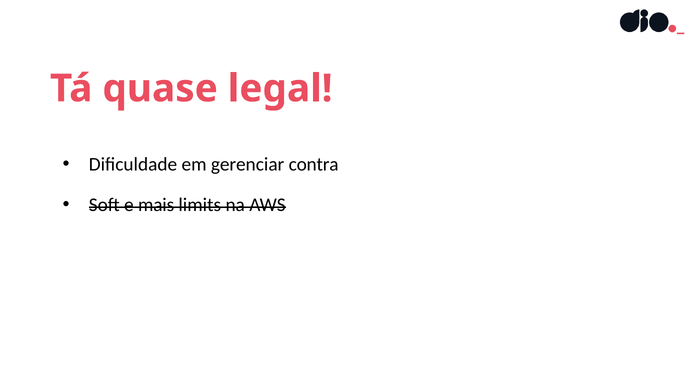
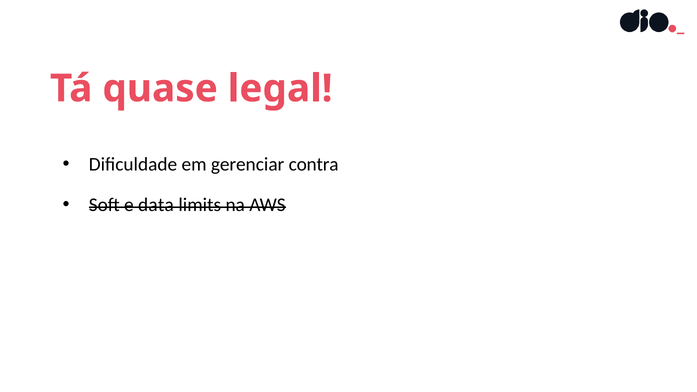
mais: mais -> data (156, 205)
